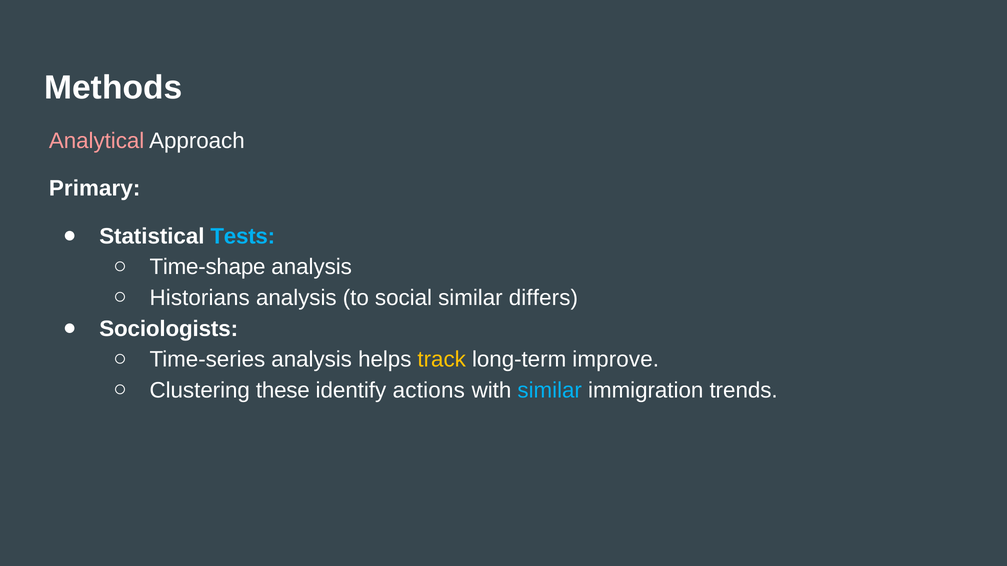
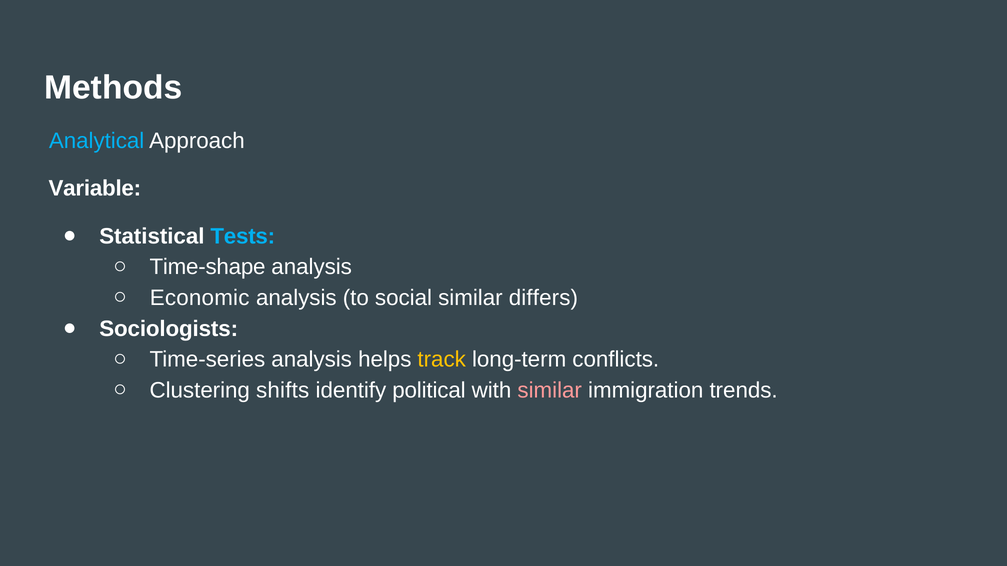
Analytical colour: pink -> light blue (97, 141)
Primary: Primary -> Variable (95, 189)
Historians: Historians -> Economic (200, 298)
improve: improve -> conflicts (616, 360)
these: these -> shifts (283, 391)
actions: actions -> political (429, 391)
similar colour: light blue -> pink (550, 391)
